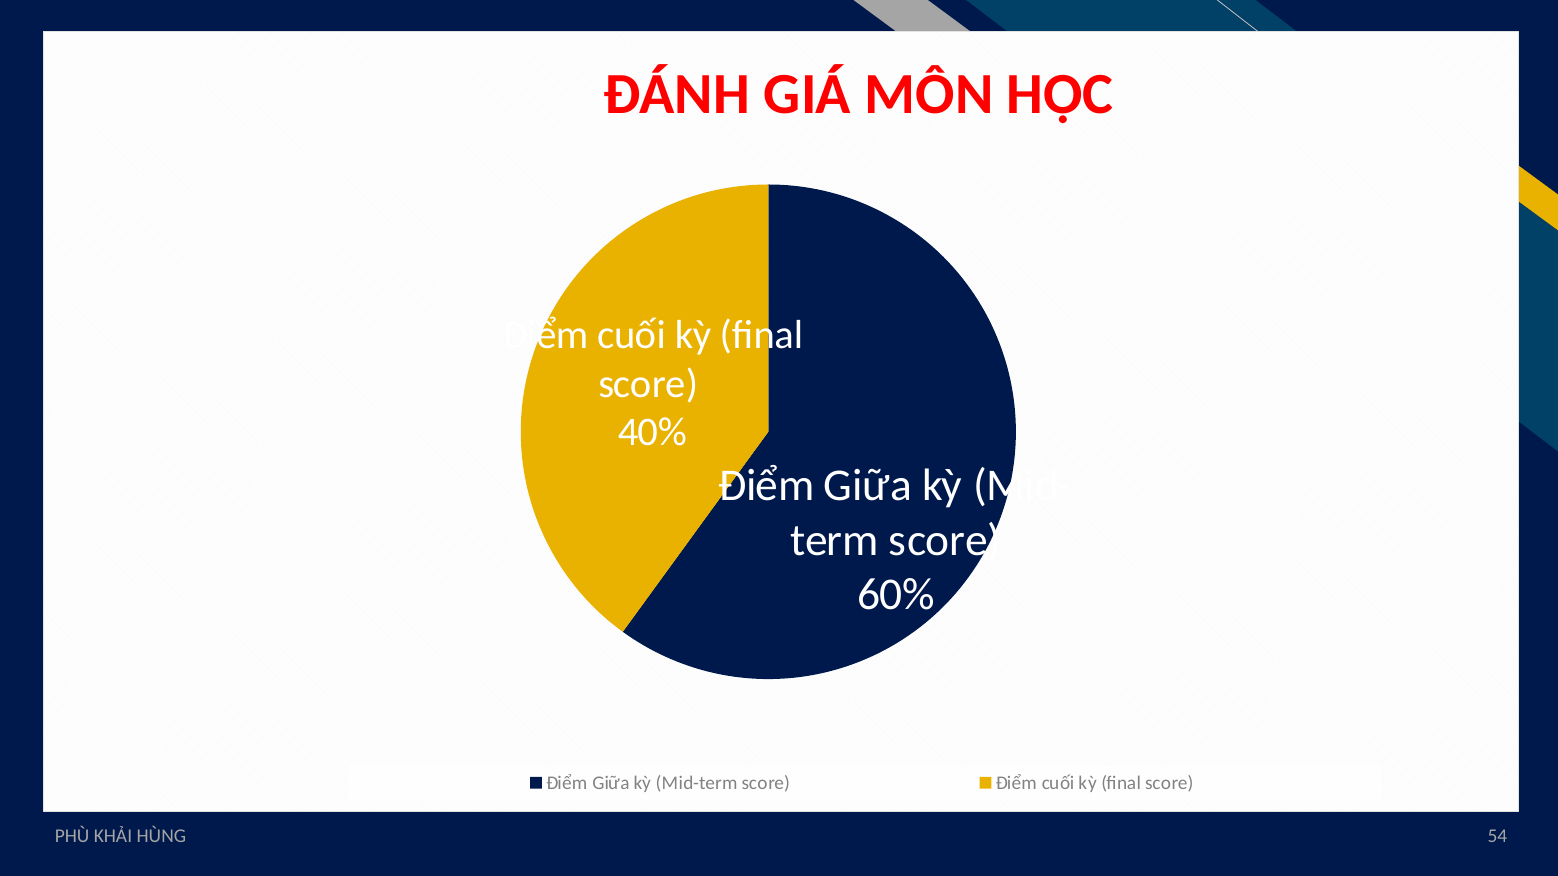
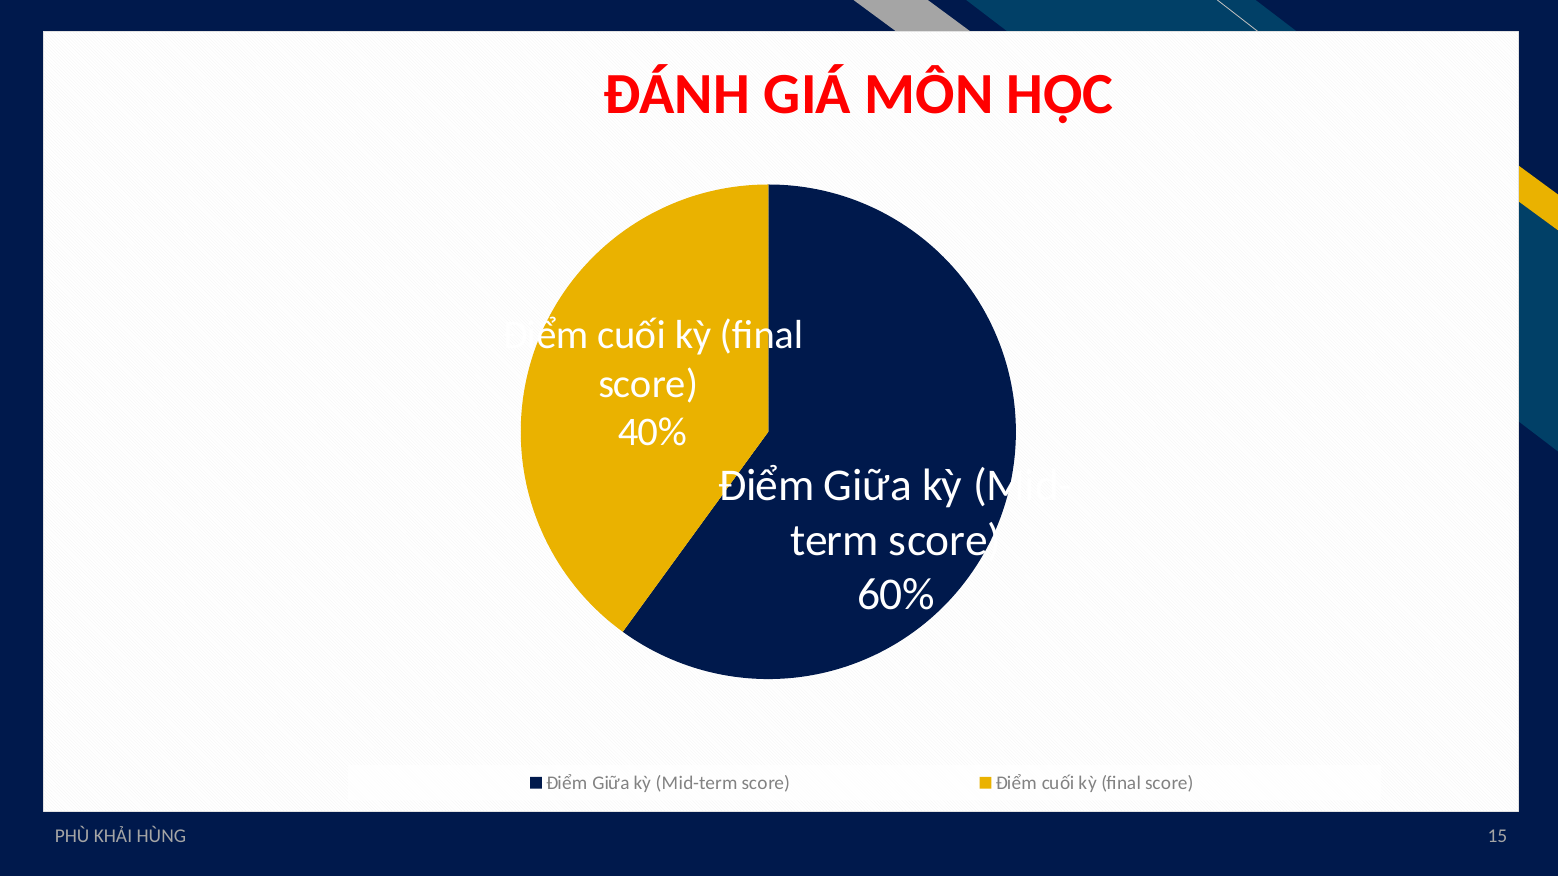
54: 54 -> 15 (1497, 837)
